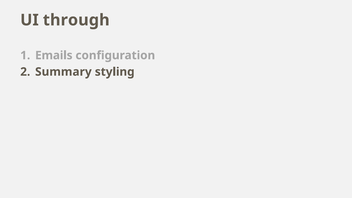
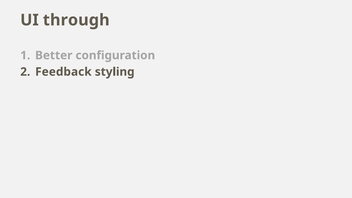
Emails: Emails -> Better (54, 55)
Summary: Summary -> Feedback (63, 72)
